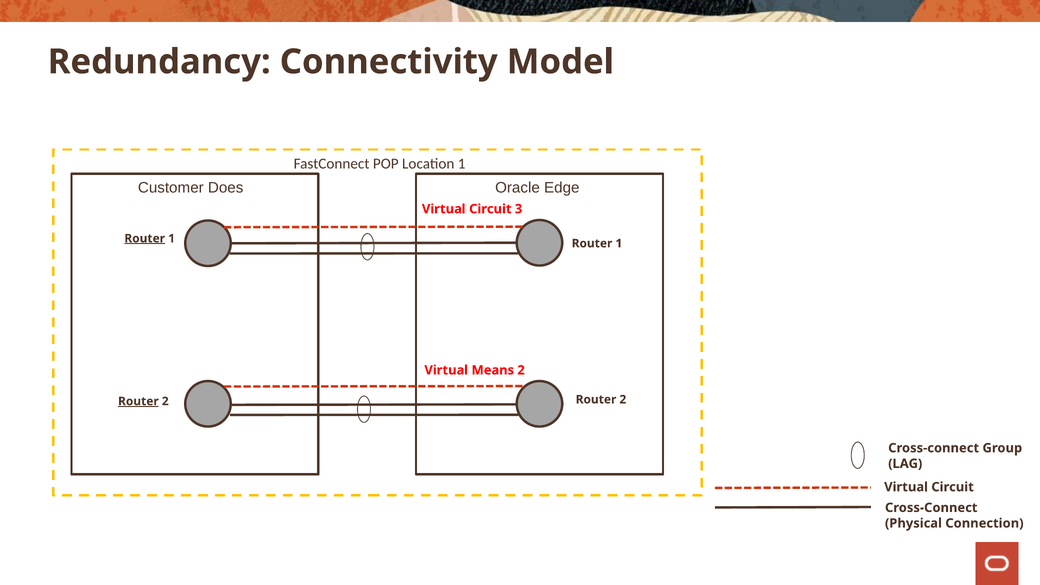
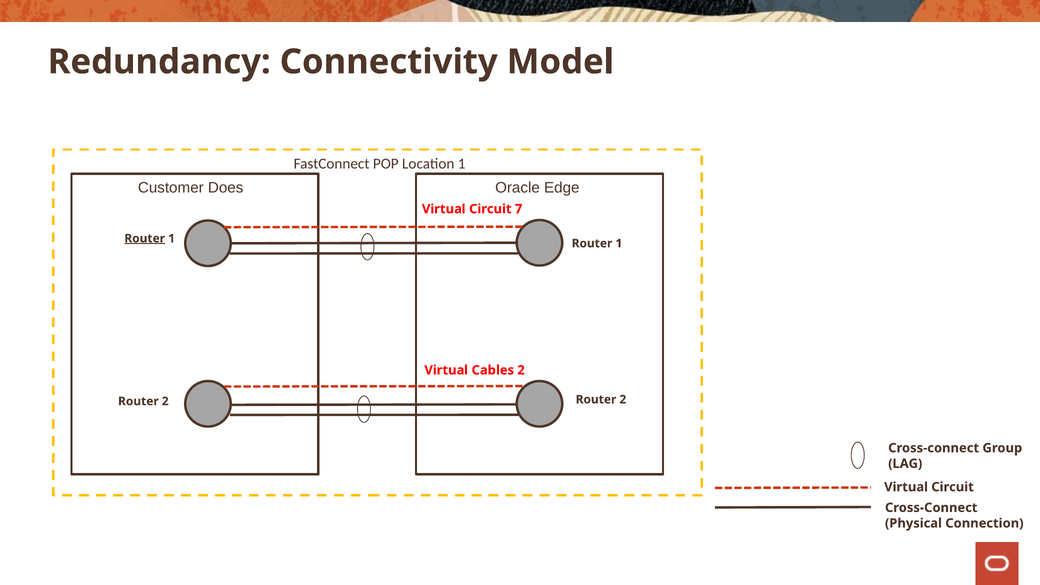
3: 3 -> 7 (519, 209)
Means: Means -> Cables (493, 370)
Router underline: present -> none (138, 401)
